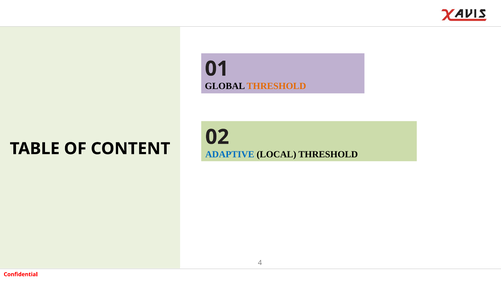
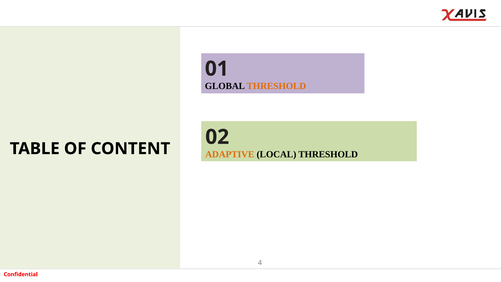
ADAPTIVE colour: blue -> orange (230, 154)
